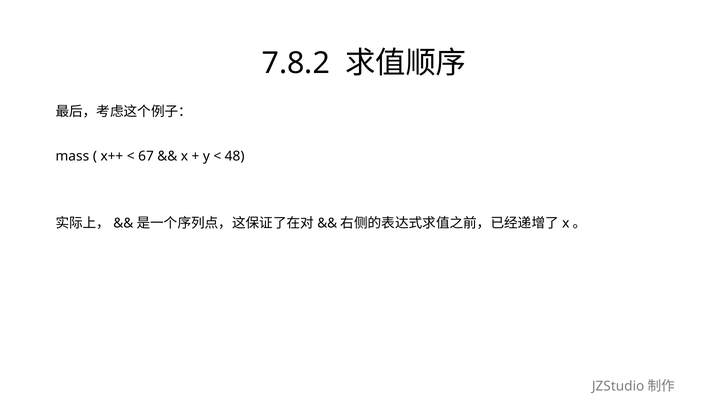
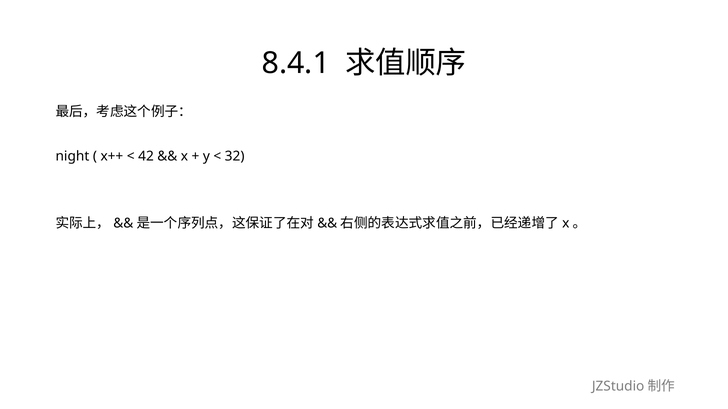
7.8.2: 7.8.2 -> 8.4.1 (296, 63)
mass: mass -> night (72, 156)
67: 67 -> 42 (146, 156)
48: 48 -> 32 (235, 156)
